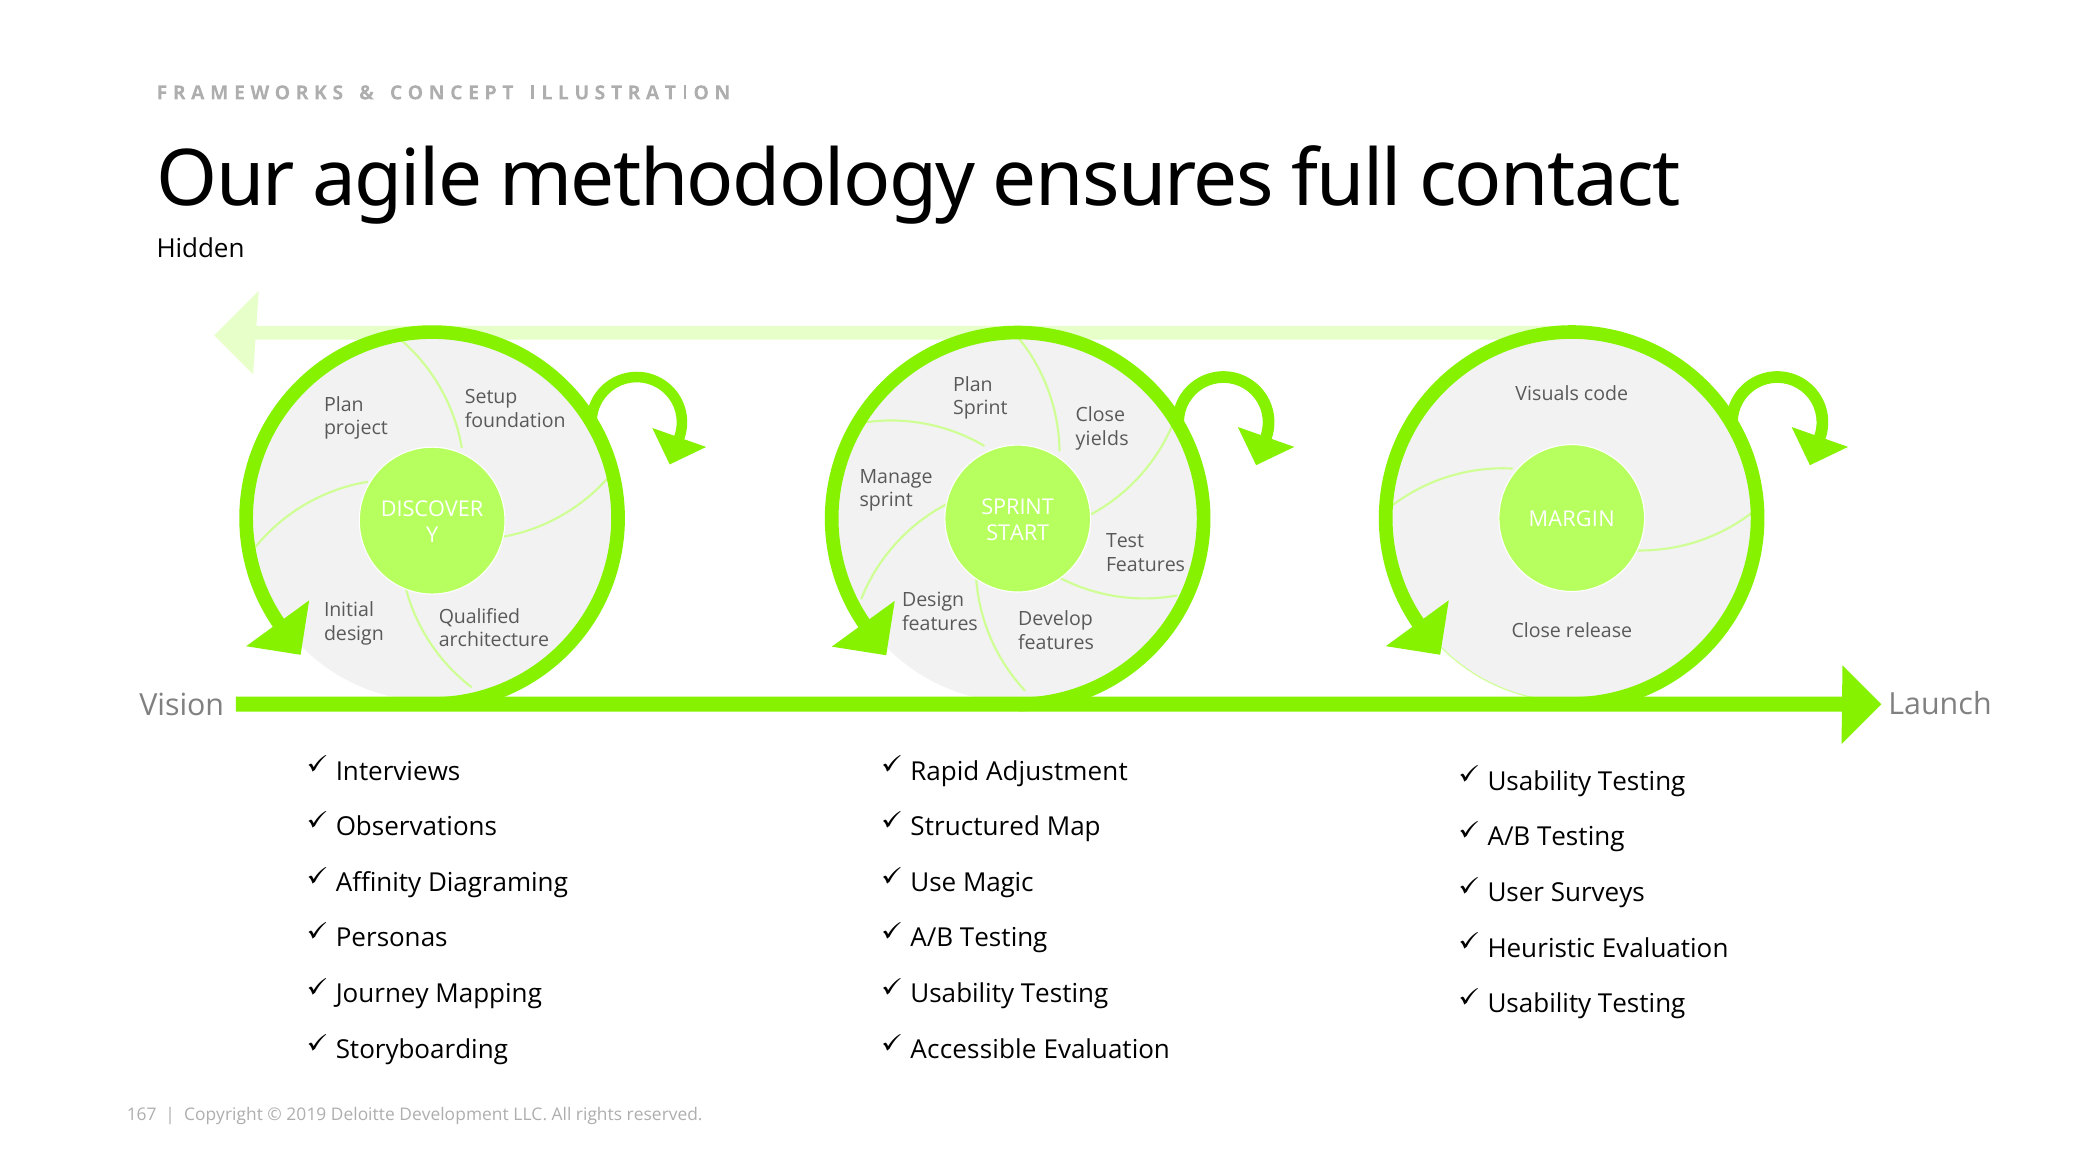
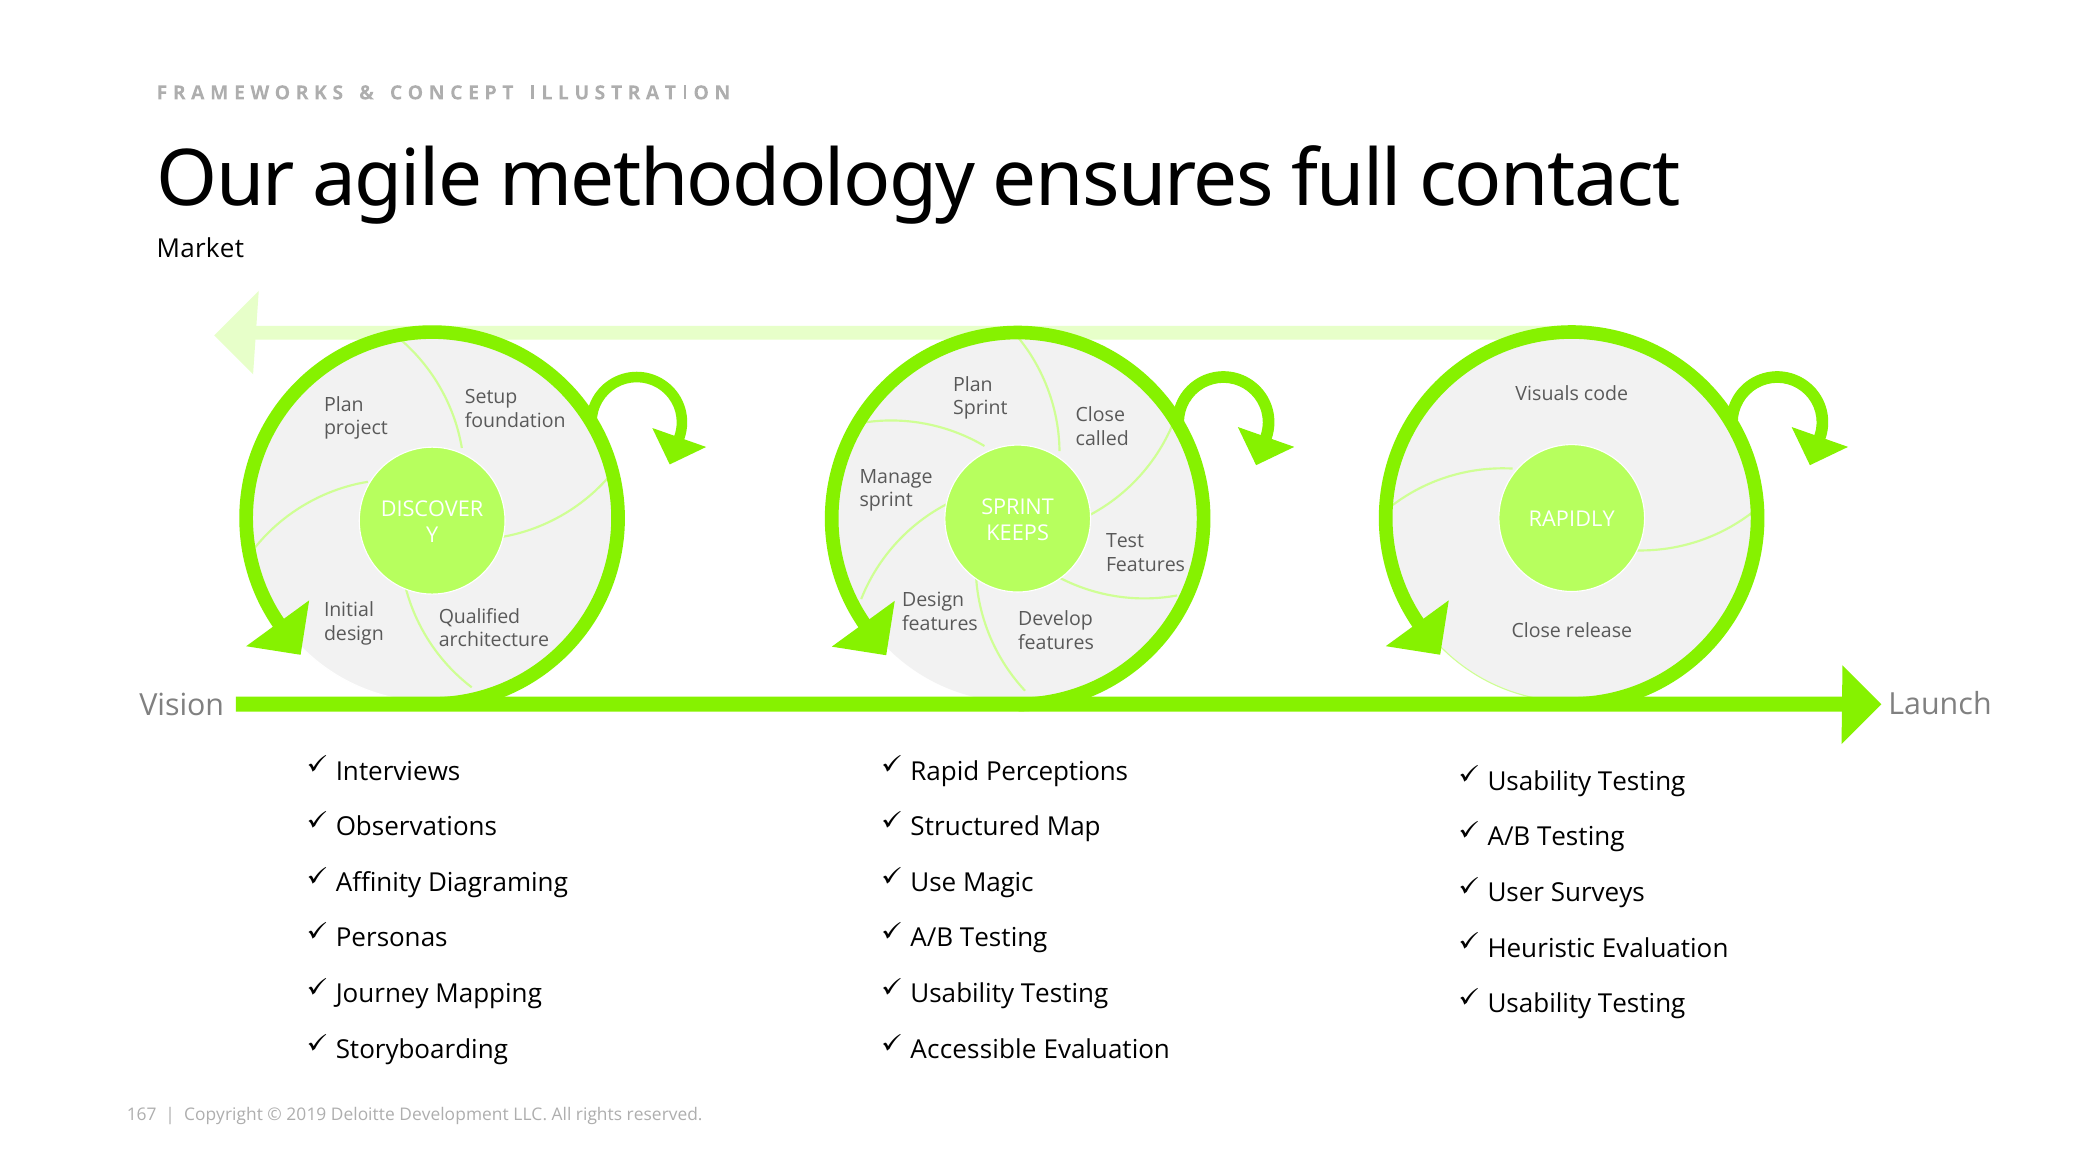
Hidden: Hidden -> Market (200, 249)
yields: yields -> called (1102, 439)
MARGIN: MARGIN -> RAPIDLY (1572, 519)
START: START -> KEEPS (1018, 533)
Adjustment: Adjustment -> Perceptions (1057, 771)
